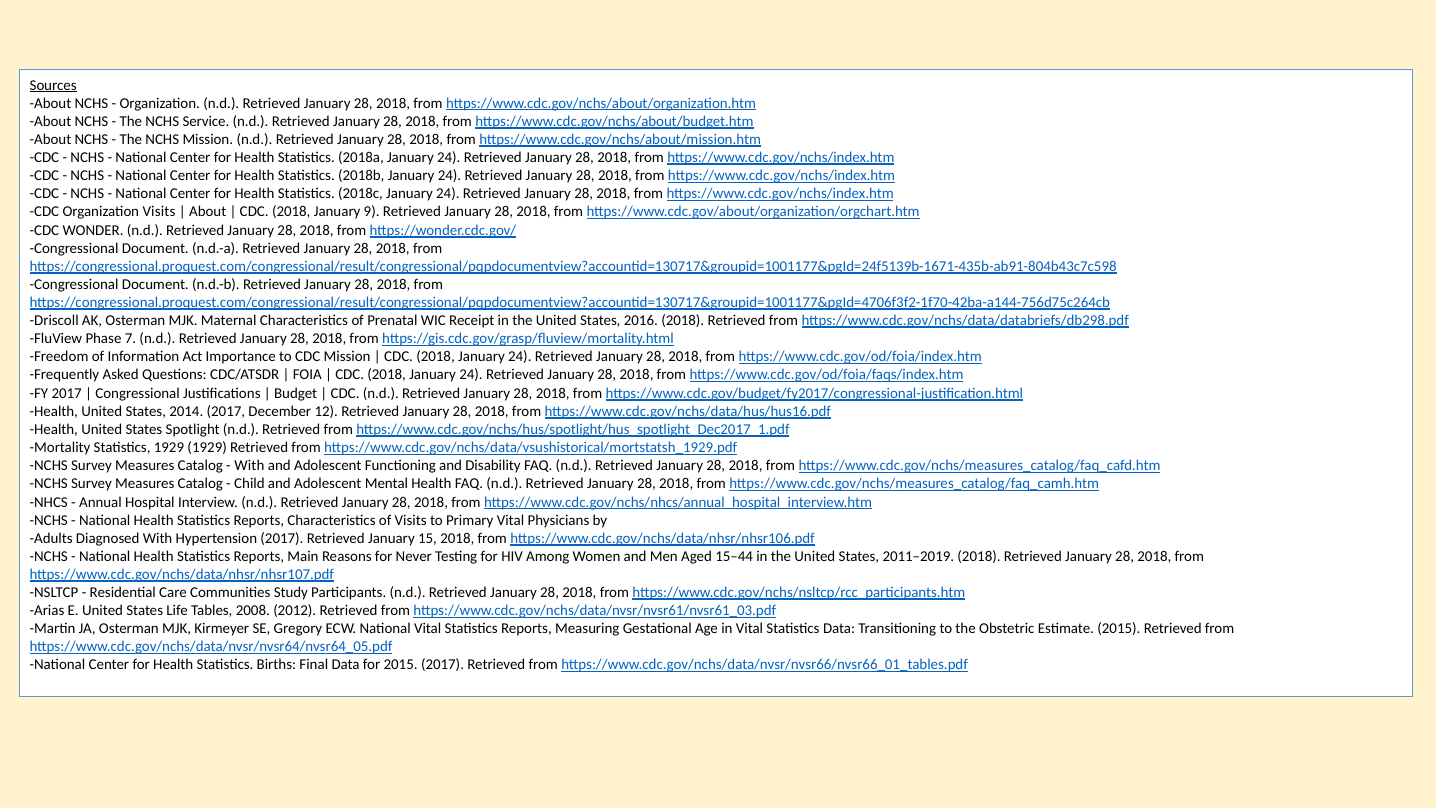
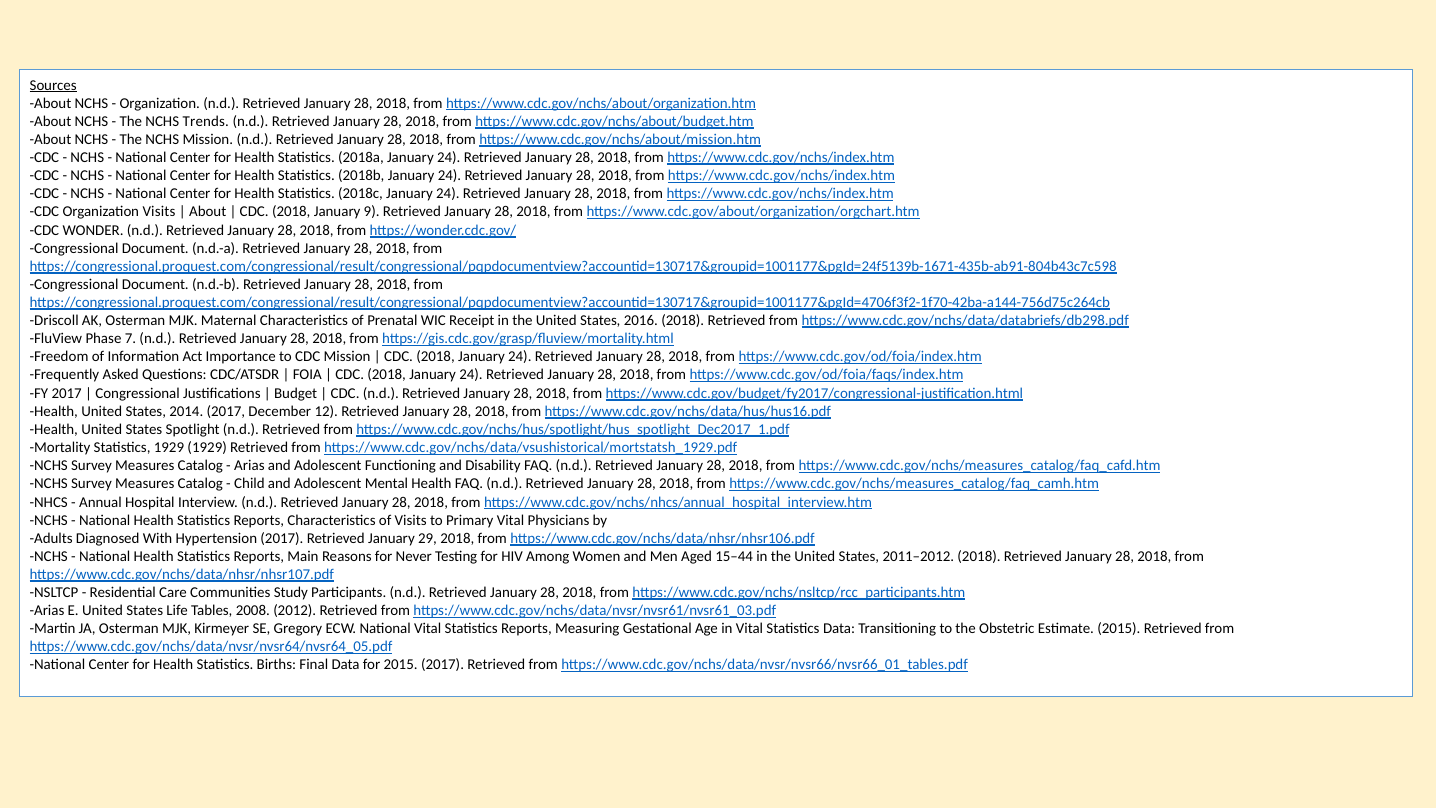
Service: Service -> Trends (206, 121)
With: With -> Arias (249, 466)
15: 15 -> 29 (428, 538)
2011–2019: 2011–2019 -> 2011–2012 (918, 556)
